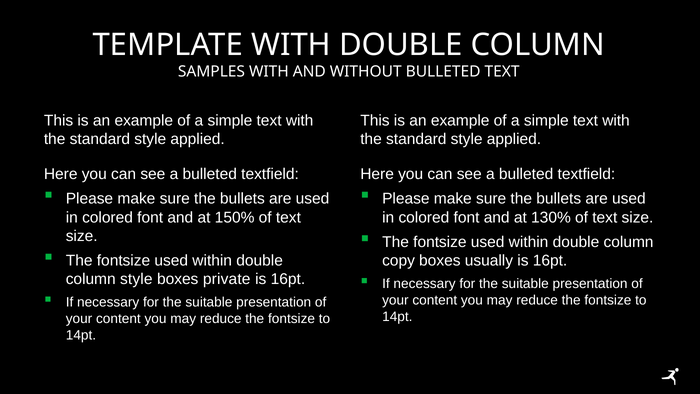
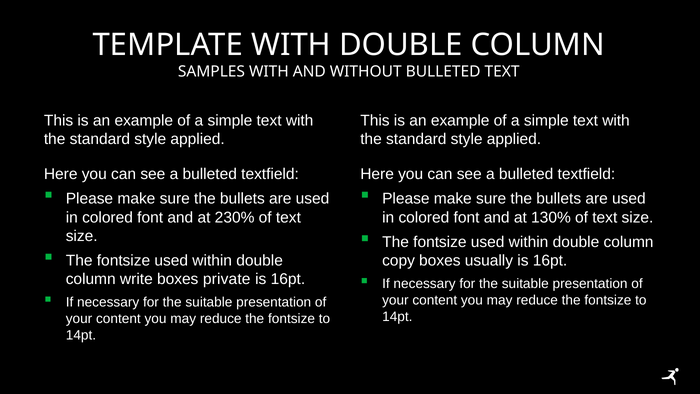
150%: 150% -> 230% (235, 217)
column style: style -> write (136, 279)
